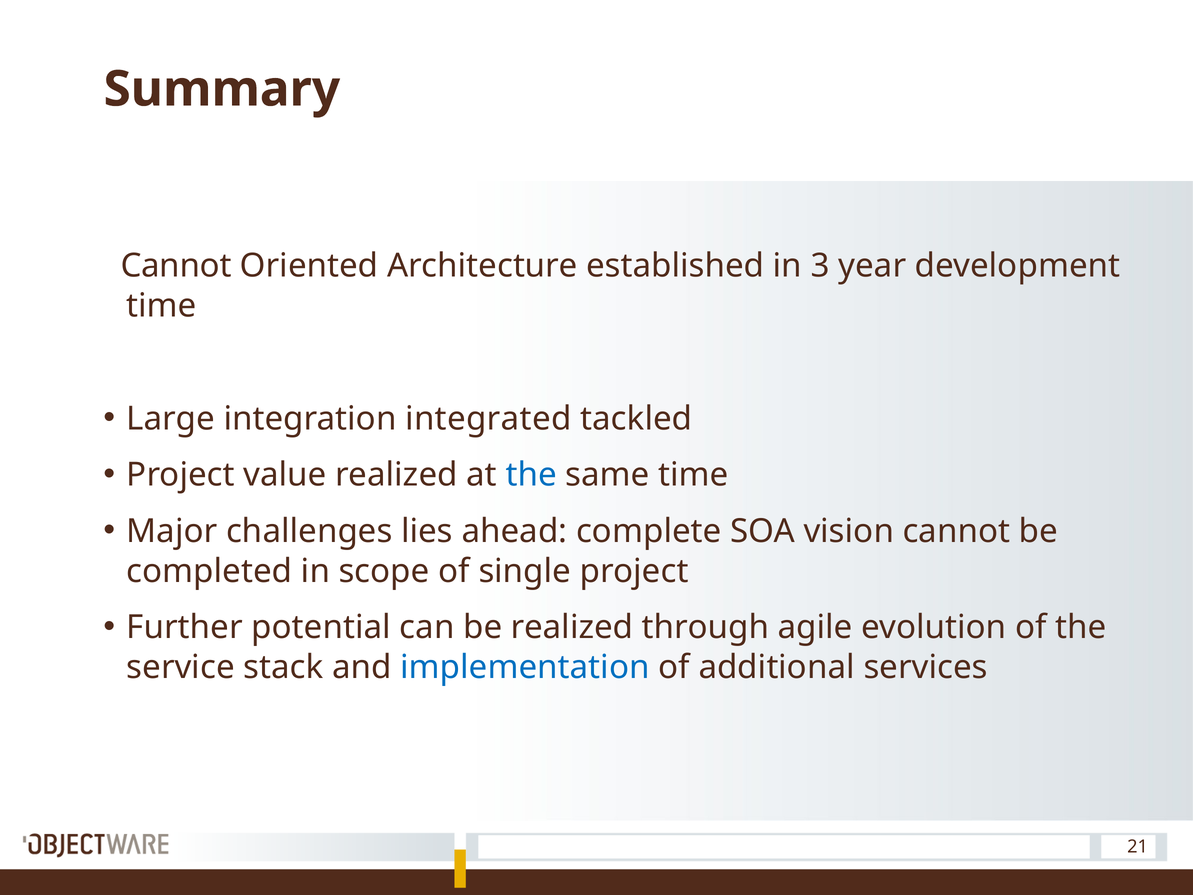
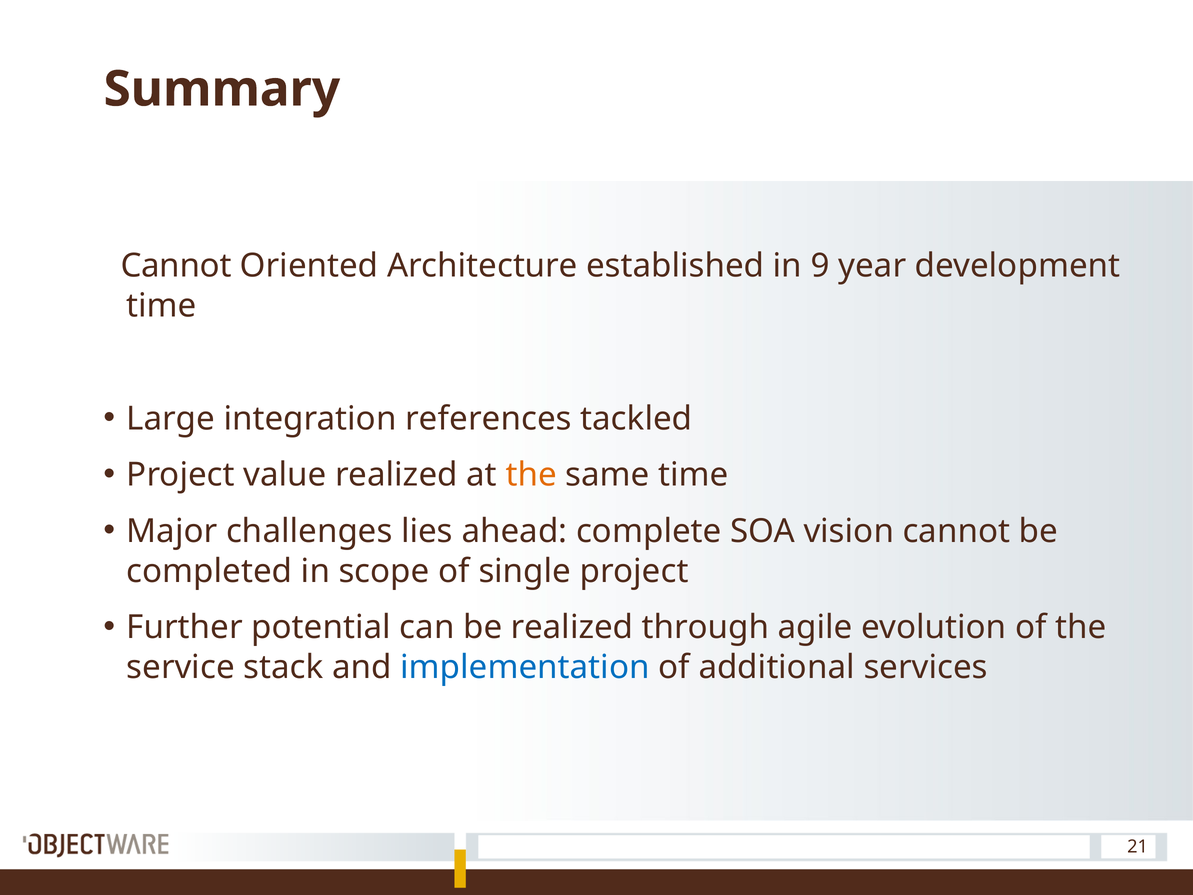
3: 3 -> 9 (820, 266)
integrated: integrated -> references (488, 418)
the colour: blue -> orange (531, 475)
